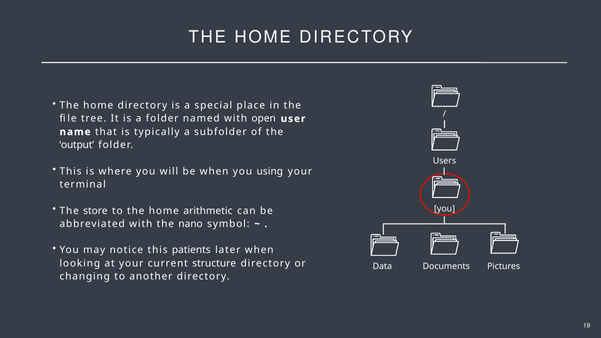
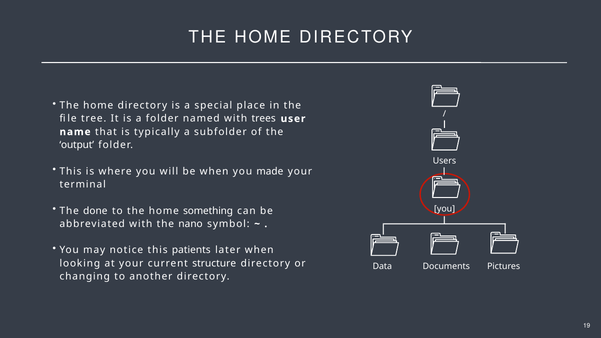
open: open -> trees (264, 119)
using: using -> made (270, 171)
store: store -> done (95, 211)
arithmetic: arithmetic -> something (208, 211)
